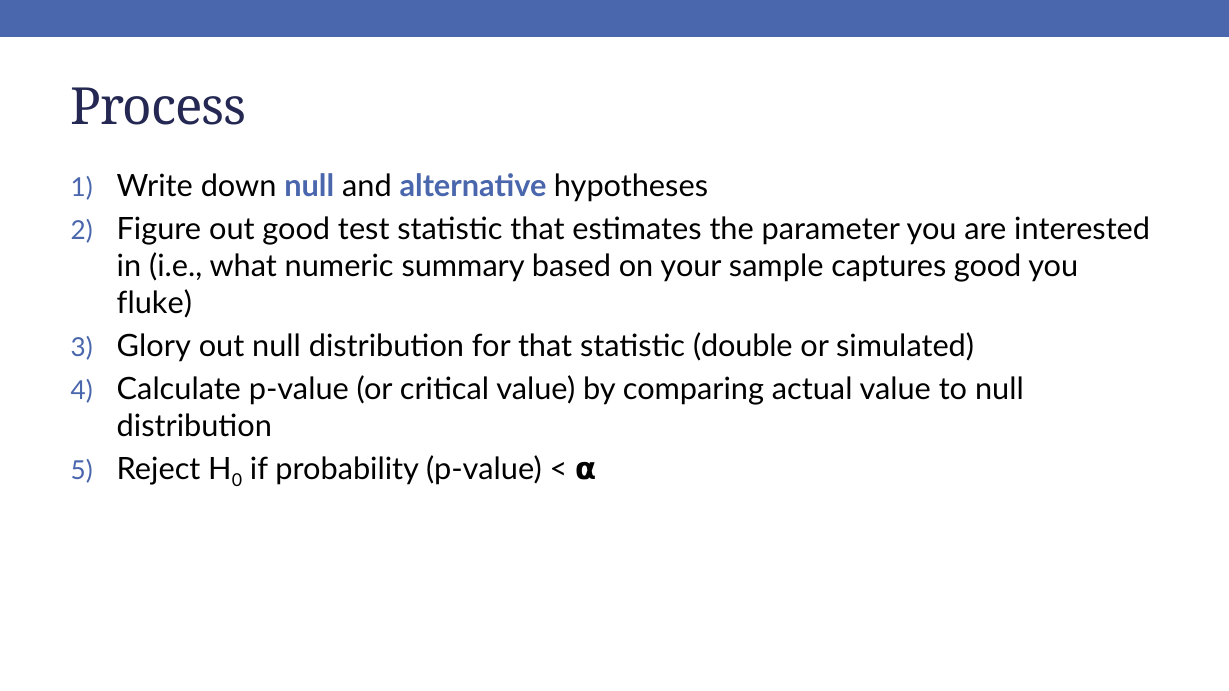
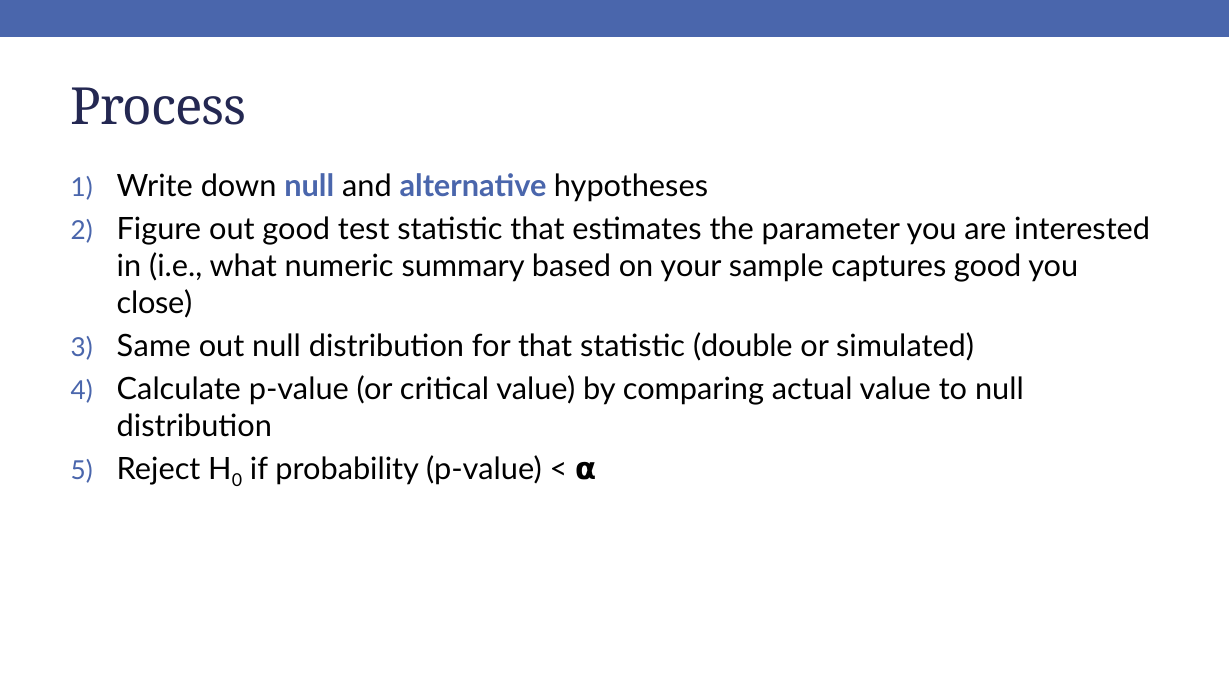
fluke: fluke -> close (155, 303)
Glory: Glory -> Same (154, 346)
